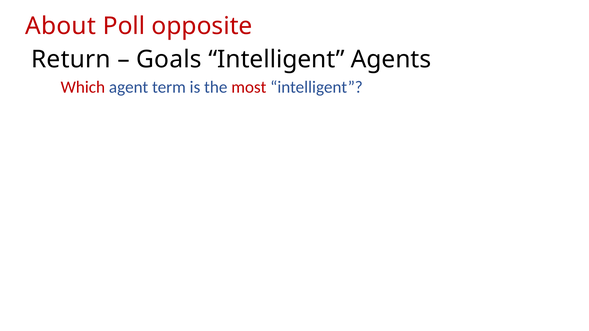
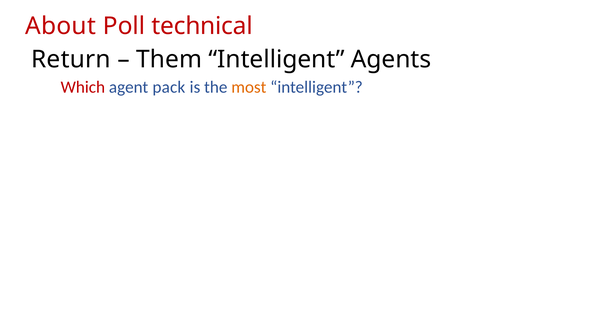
opposite: opposite -> technical (202, 26)
Goals: Goals -> Them (169, 60)
term: term -> pack (169, 87)
most colour: red -> orange (249, 87)
